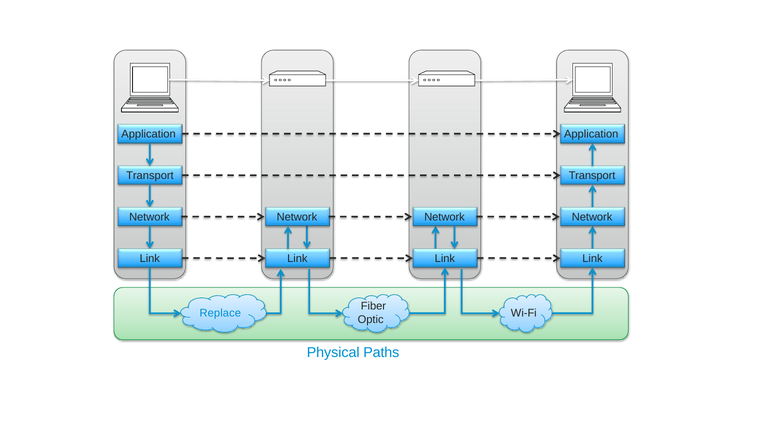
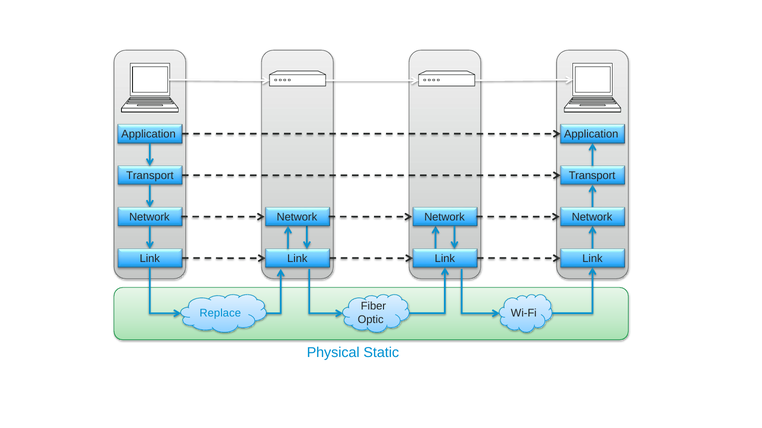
Paths: Paths -> Static (381, 353)
